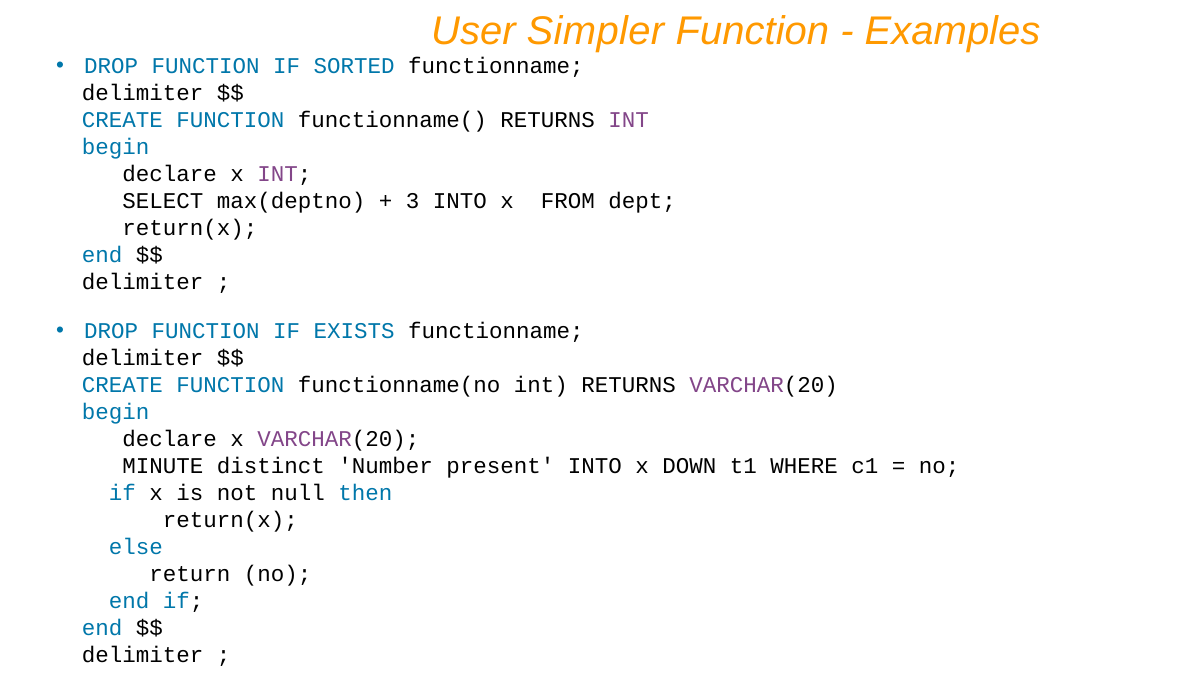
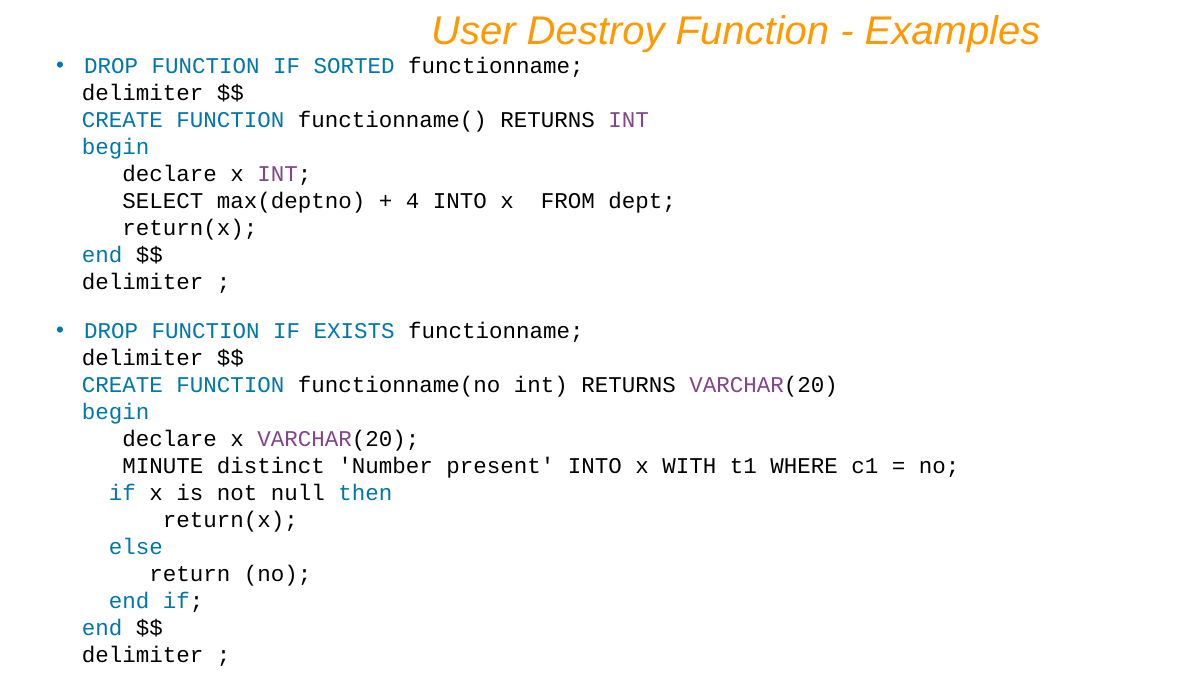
Simpler: Simpler -> Destroy (596, 31)
3: 3 -> 4 (413, 201)
DOWN: DOWN -> WITH (689, 466)
